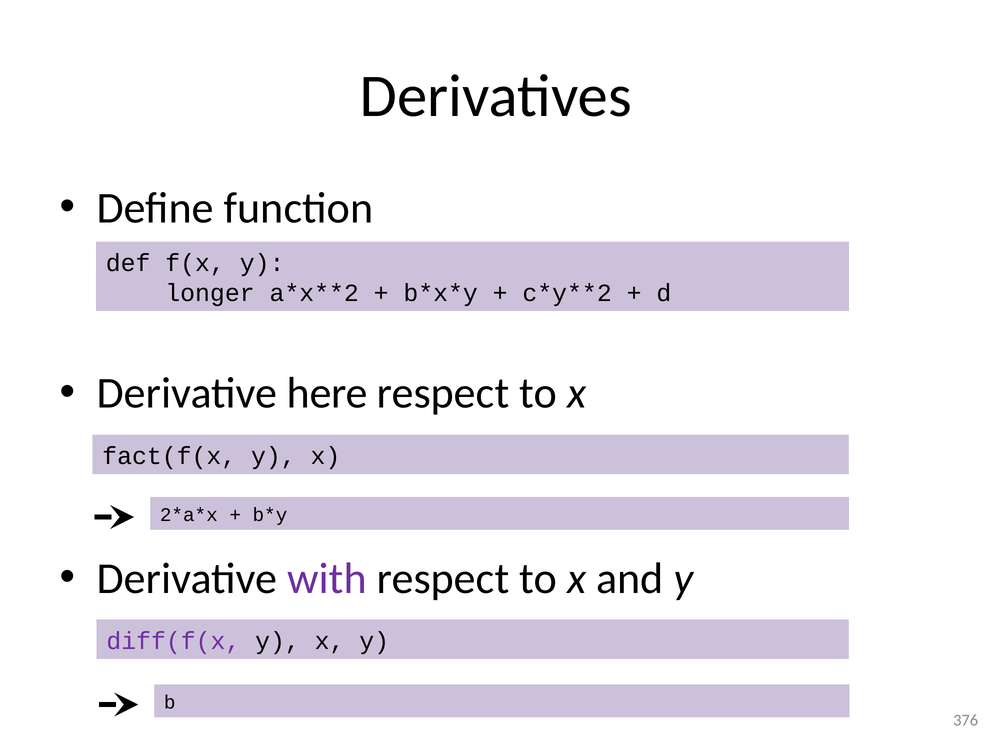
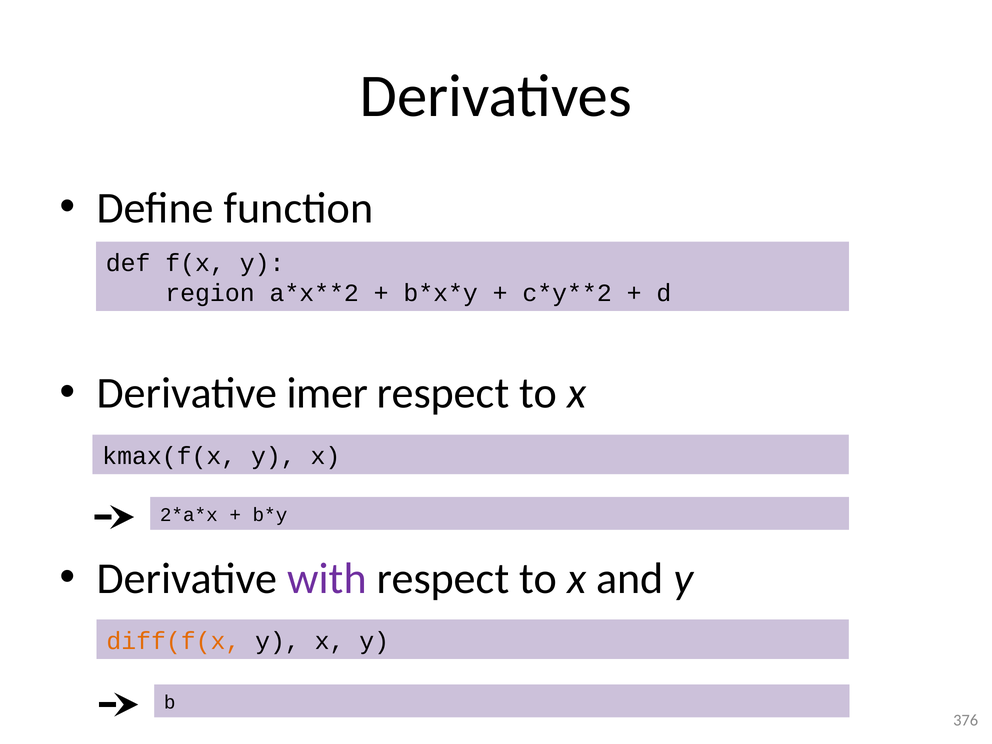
longer: longer -> region (210, 293)
here: here -> imer (327, 393)
fact(f(x: fact(f(x -> kmax(f(x (169, 456)
diff(f(x colour: purple -> orange (173, 641)
